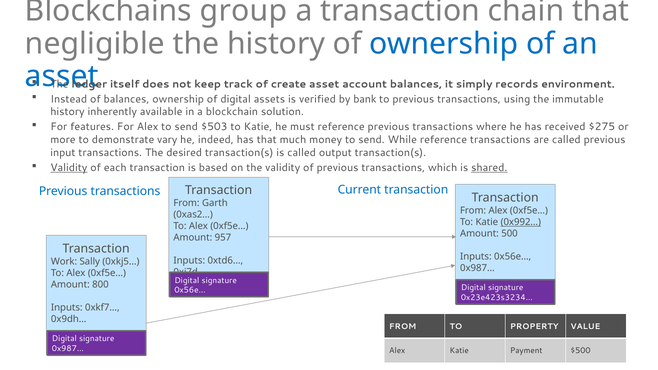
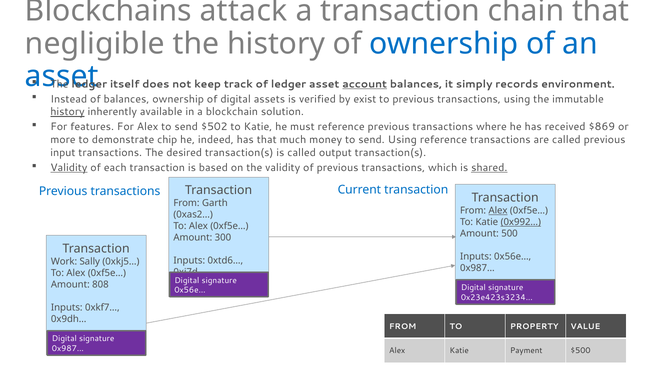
group: group -> attack (244, 11)
of create: create -> ledger (289, 84)
account underline: none -> present (365, 84)
bank: bank -> exist (365, 99)
history underline: none -> present (67, 112)
$503: $503 -> $502 (214, 127)
$275: $275 -> $869 (602, 127)
vary: vary -> chip (167, 140)
send While: While -> Using (402, 140)
Alex underline: none -> present (498, 211)
957: 957 -> 300 (223, 238)
800: 800 -> 808 (100, 285)
